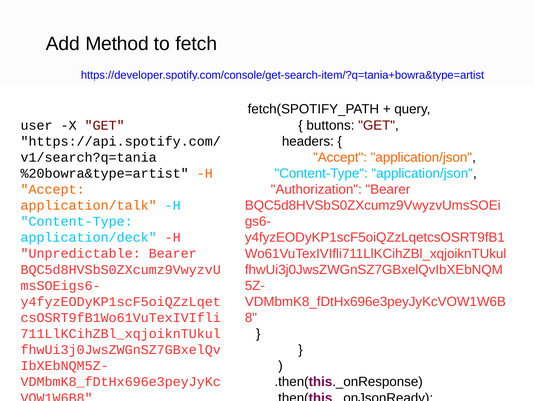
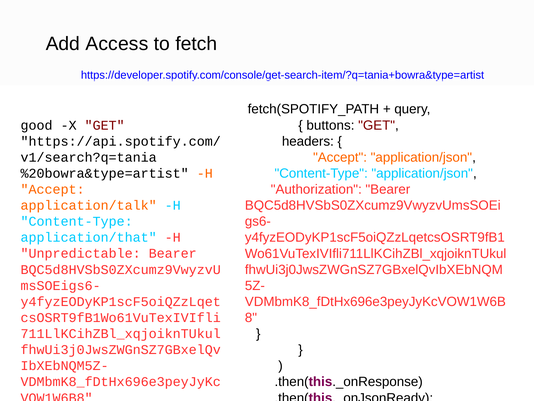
Method: Method -> Access (117, 44)
user: user -> good (37, 125)
application/deck: application/deck -> application/that (89, 237)
